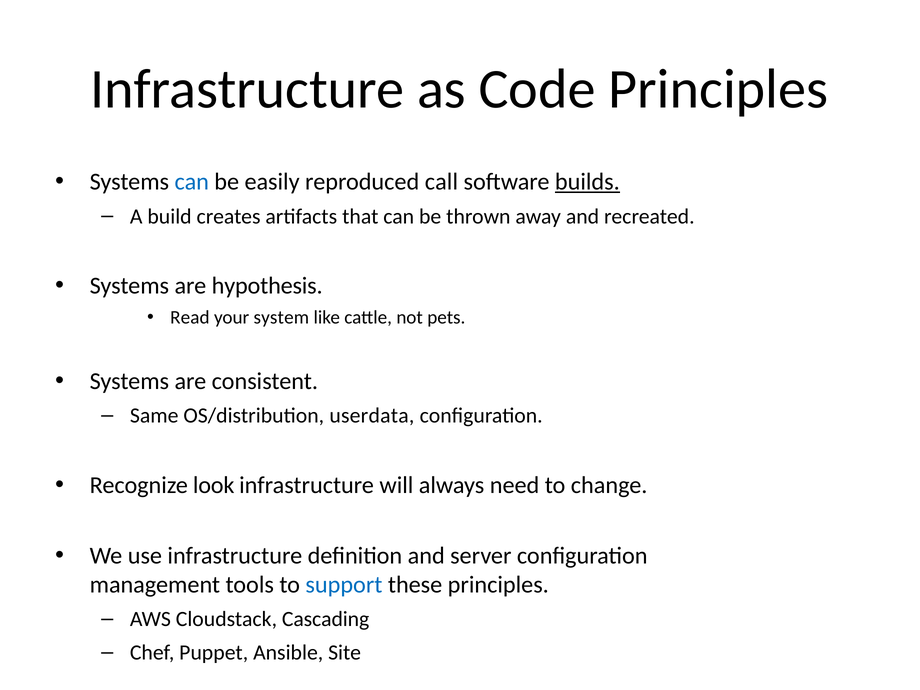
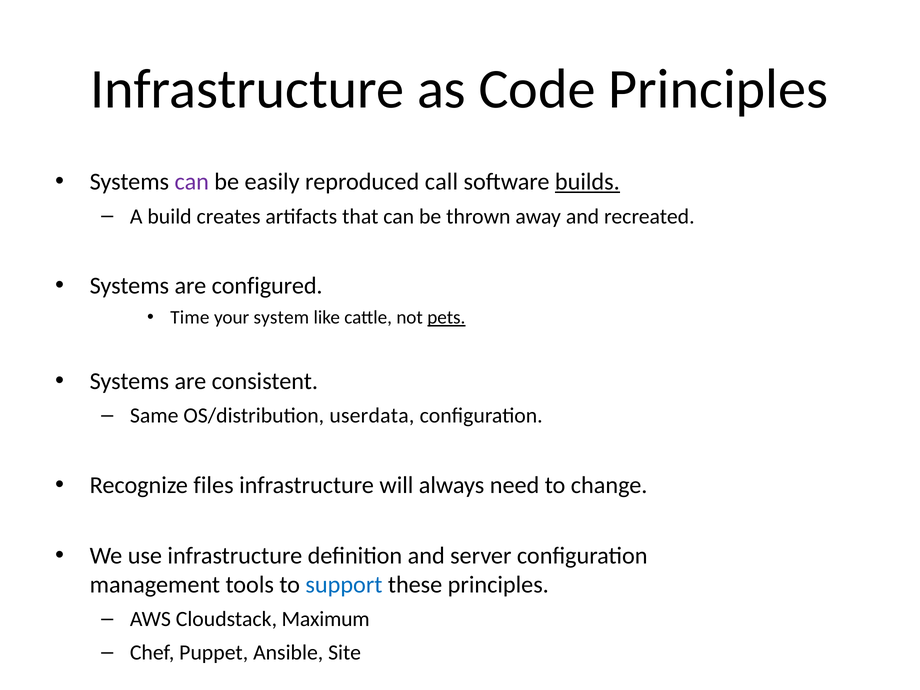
can colour: blue -> purple (192, 182)
hypothesis: hypothesis -> configured (267, 286)
Read: Read -> Time (190, 317)
pets underline: none -> present (446, 317)
look: look -> files (214, 485)
Cascading: Cascading -> Maximum (326, 619)
